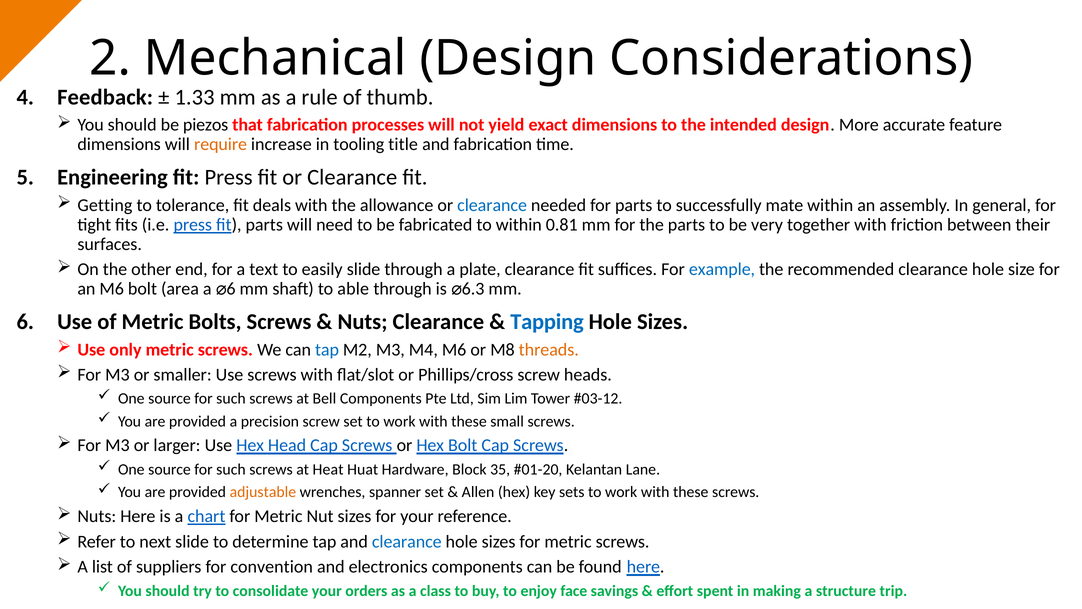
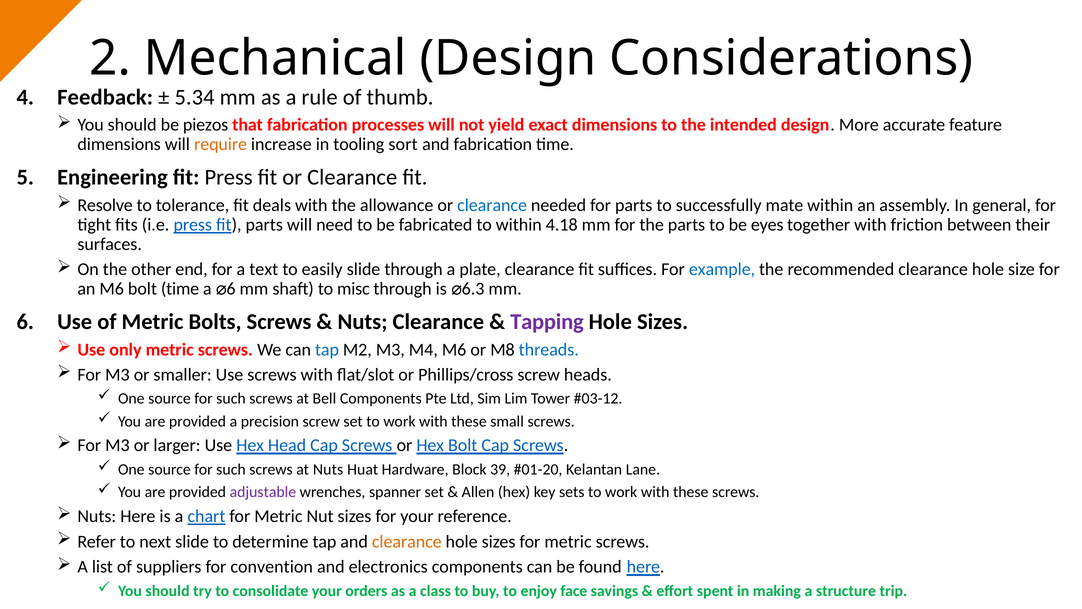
1.33: 1.33 -> 5.34 (195, 97)
title: title -> sort (403, 144)
Getting: Getting -> Resolve (105, 205)
0.81: 0.81 -> 4.18 (562, 225)
very: very -> eyes (767, 225)
bolt area: area -> time (180, 289)
able: able -> misc (353, 289)
Tapping colour: blue -> purple (547, 322)
threads colour: orange -> blue (549, 349)
at Heat: Heat -> Nuts (328, 469)
35: 35 -> 39 (500, 469)
adjustable colour: orange -> purple (263, 492)
clearance colour: blue -> orange (407, 541)
